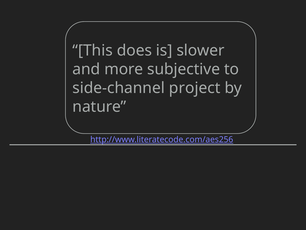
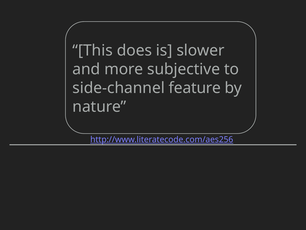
project: project -> feature (195, 88)
